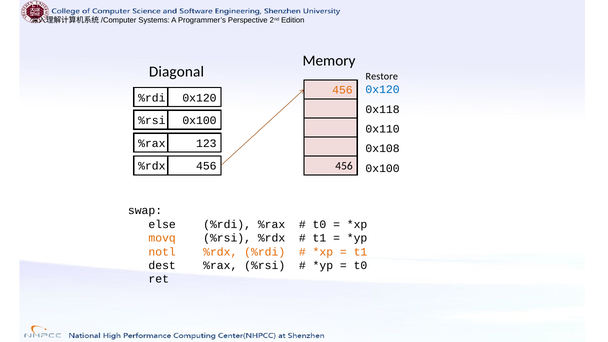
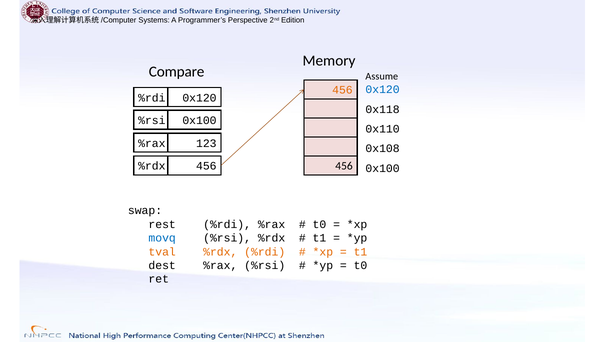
Diagonal: Diagonal -> Compare (177, 72)
Restore: Restore -> Assume (382, 77)
else: else -> rest (162, 224)
movq colour: orange -> blue (162, 238)
notl: notl -> tval (162, 252)
